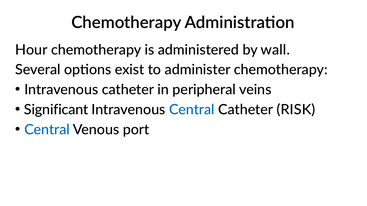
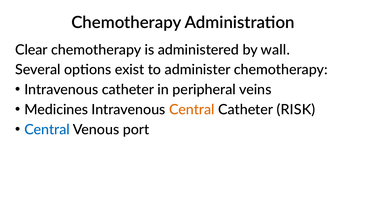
Hour: Hour -> Clear (31, 50)
Significant: Significant -> Medicines (56, 110)
Central colour: blue -> orange (192, 110)
